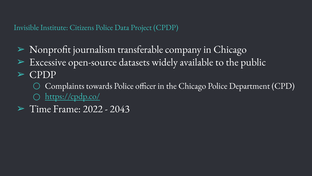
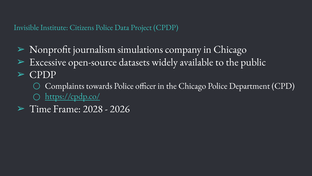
transferable: transferable -> simulations (140, 49)
2022: 2022 -> 2028 (93, 109)
2043: 2043 -> 2026 (120, 109)
